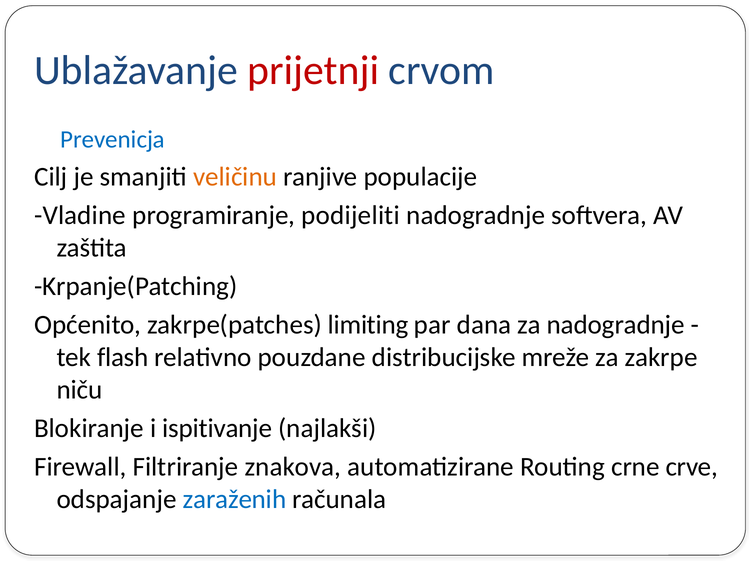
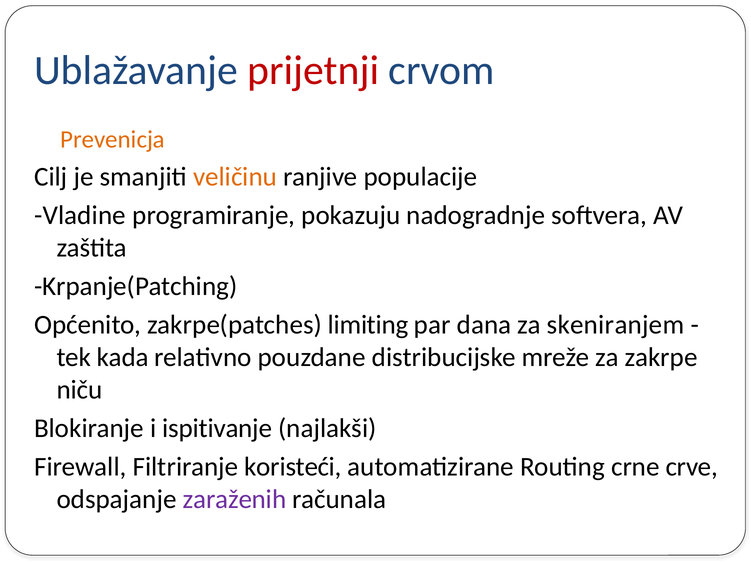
Prevenicja colour: blue -> orange (113, 139)
podijeliti: podijeliti -> pokazuju (351, 215)
za nadogradnje: nadogradnje -> skeniranjem (616, 325)
flash: flash -> kada (123, 358)
znakova: znakova -> koristeći (293, 467)
zaraženih colour: blue -> purple (234, 500)
